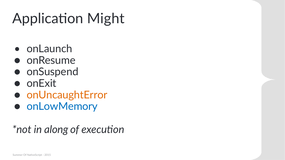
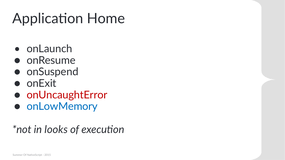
Might: Might -> Home (106, 19)
onUncaughtError colour: orange -> red (67, 95)
along: along -> looks (56, 130)
